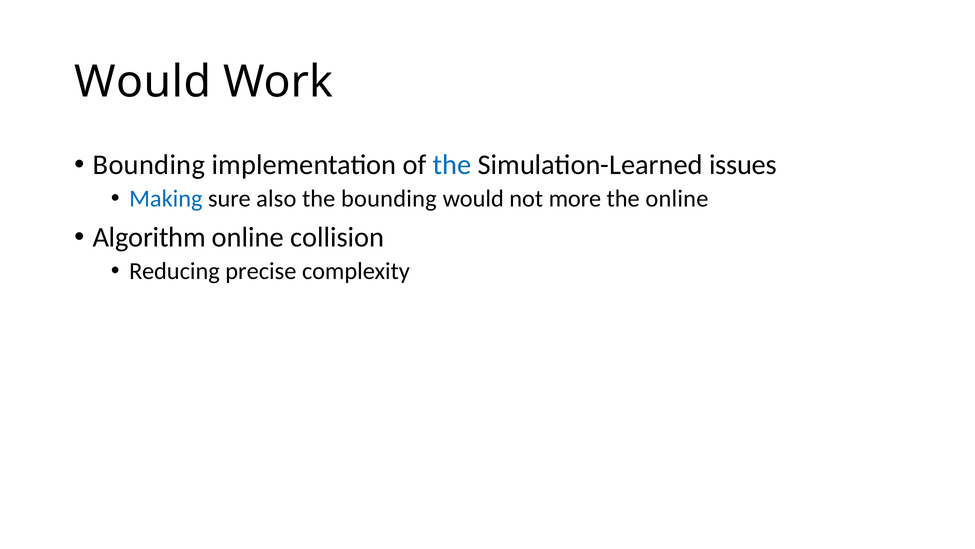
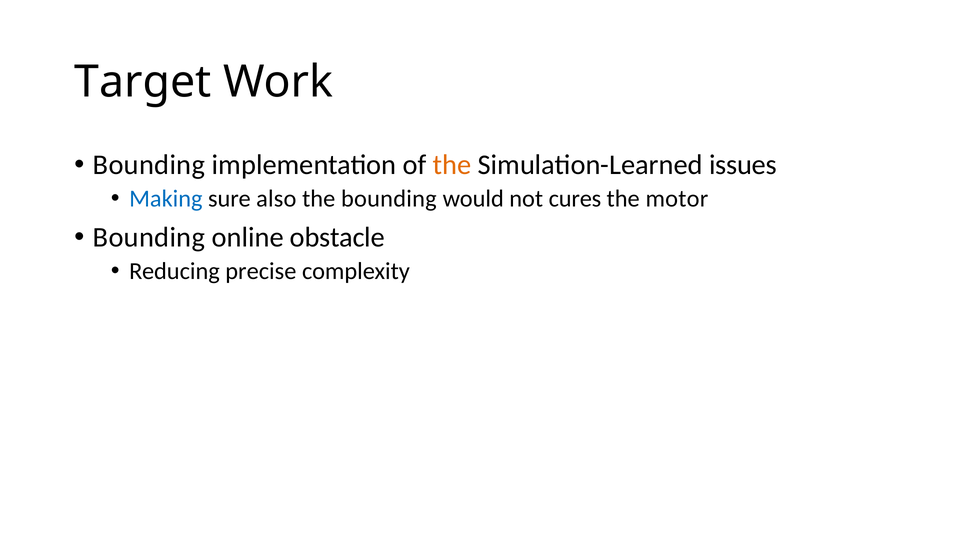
Would: Would -> Target (143, 82)
the colour: blue -> orange (452, 165)
more: more -> cures (575, 198)
the online: online -> motor (677, 198)
Algorithm: Algorithm -> Bounding (149, 237)
collision: collision -> obstacle (337, 237)
